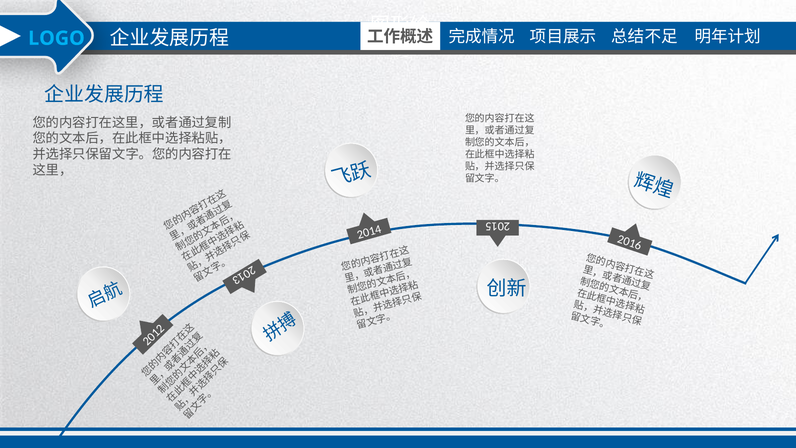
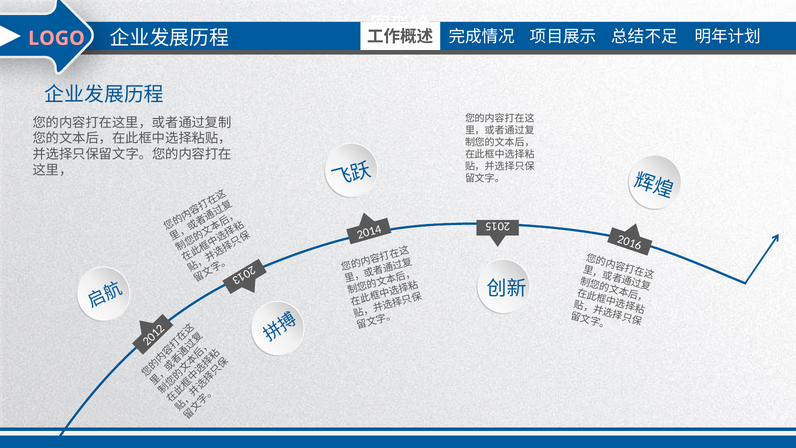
LOGO colour: light blue -> pink (56, 38)
